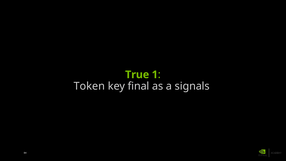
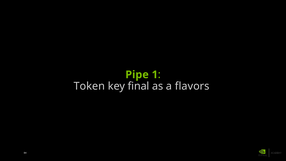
True: True -> Pipe (137, 75)
signals: signals -> flavors (192, 86)
